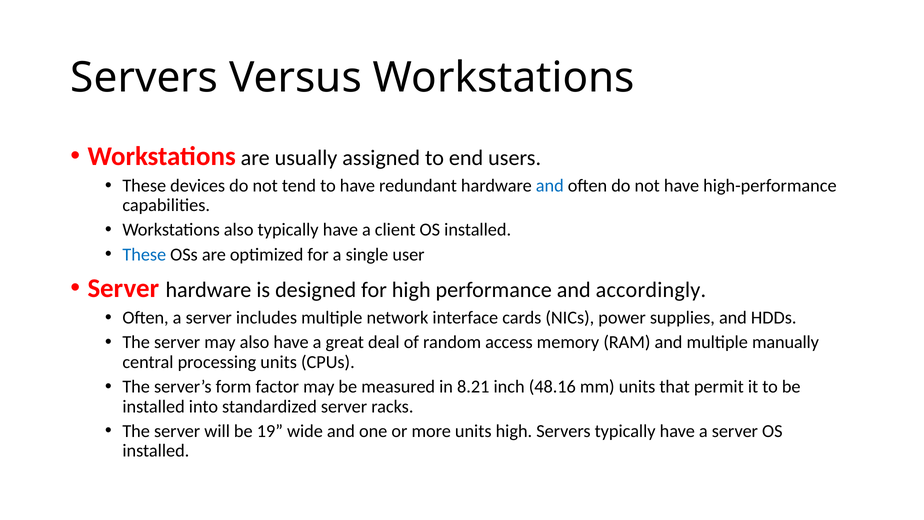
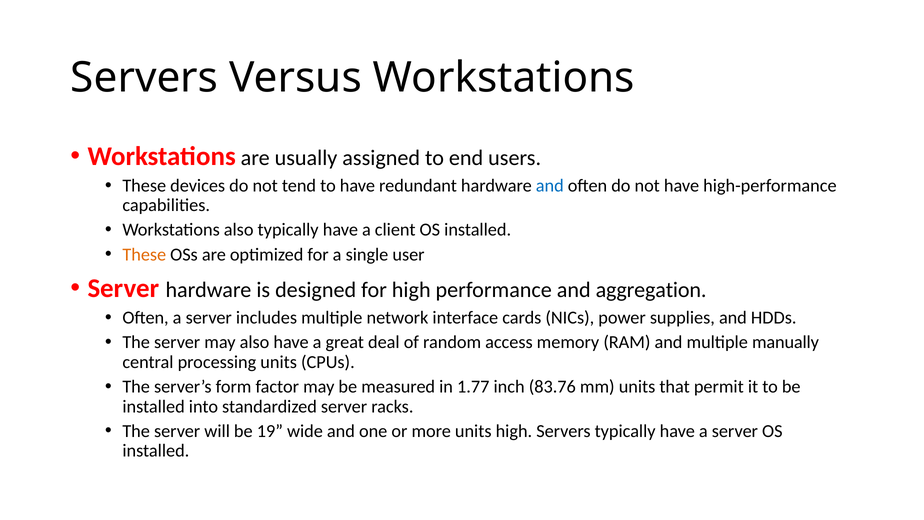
These colour: blue -> orange (144, 254)
accordingly: accordingly -> aggregation (651, 290)
8.21: 8.21 -> 1.77 (473, 387)
48.16: 48.16 -> 83.76 (552, 387)
